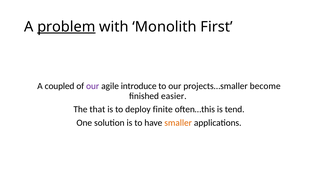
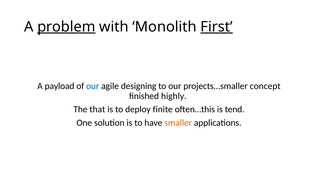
First underline: none -> present (217, 27)
coupled: coupled -> payload (60, 86)
our colour: purple -> blue (93, 86)
introduce: introduce -> designing (139, 86)
become: become -> concept (265, 86)
easier: easier -> highly (174, 96)
